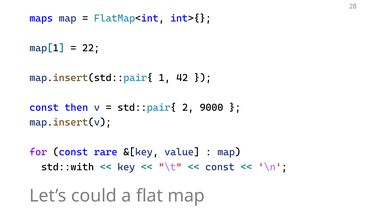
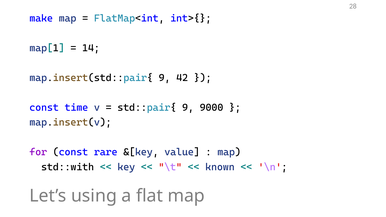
maps: maps -> make (41, 18)
22: 22 -> 14 (91, 48)
map.insert(std::pair{ 1: 1 -> 9 (165, 78)
then: then -> time (76, 108)
std::pair{ 2: 2 -> 9 (188, 108)
const: const -> known (220, 167)
could: could -> using (94, 196)
